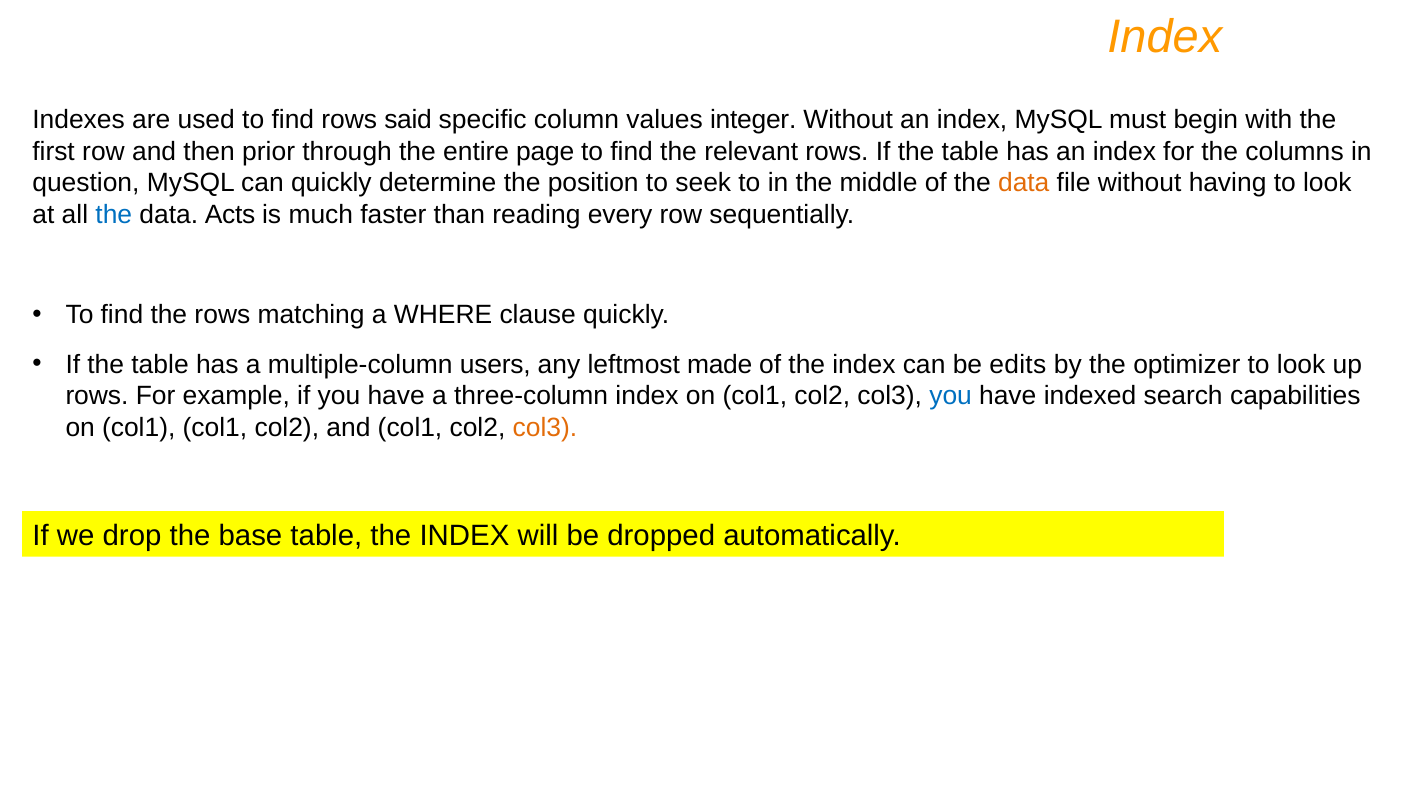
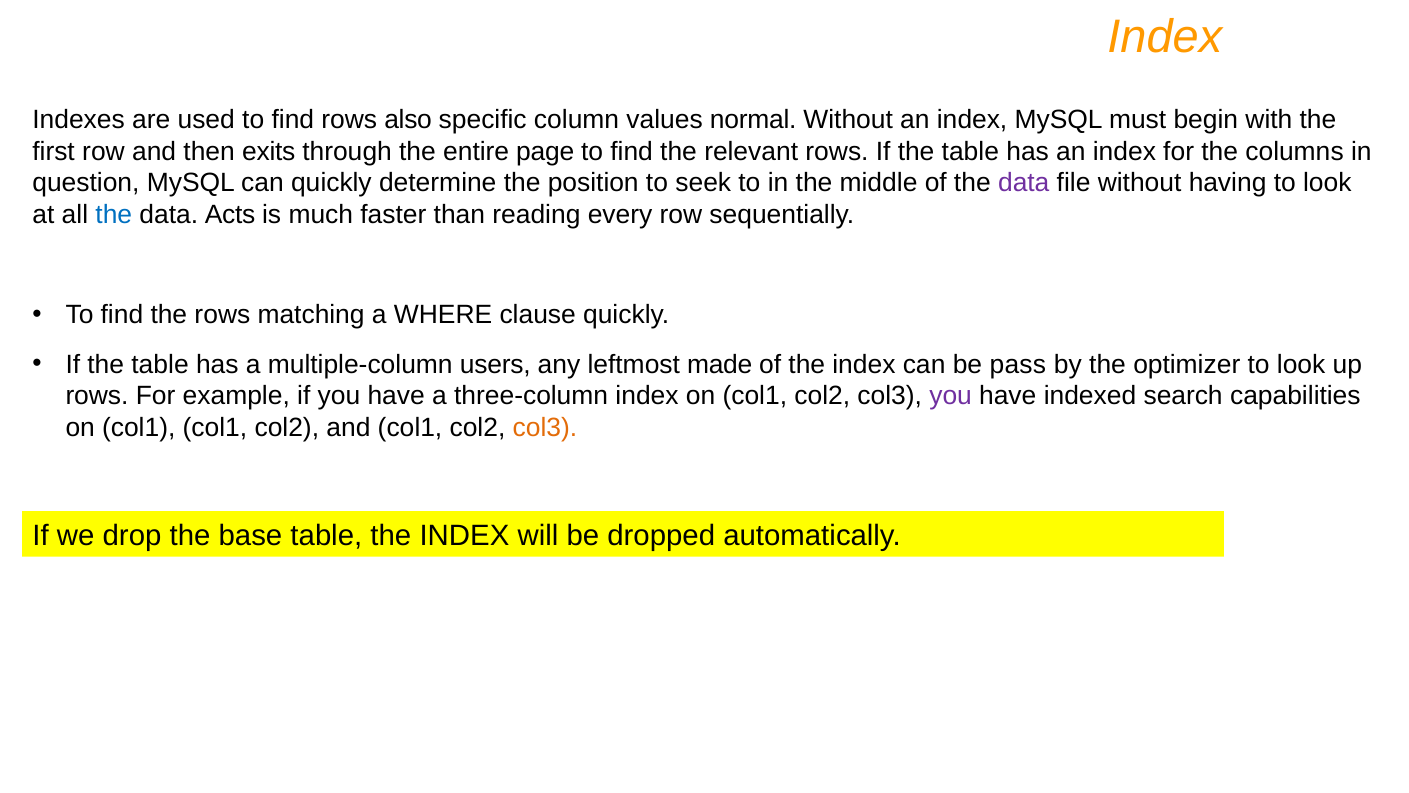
said: said -> also (408, 120)
integer: integer -> normal (753, 120)
prior: prior -> exits (269, 151)
data colour: orange -> purple (1024, 183)
edits: edits -> pass (1018, 364)
you colour: blue -> purple (951, 396)
